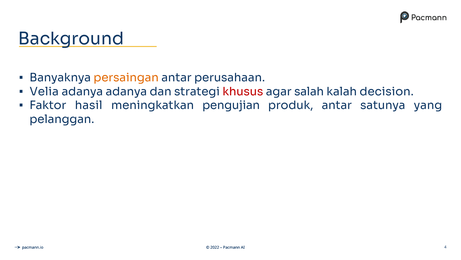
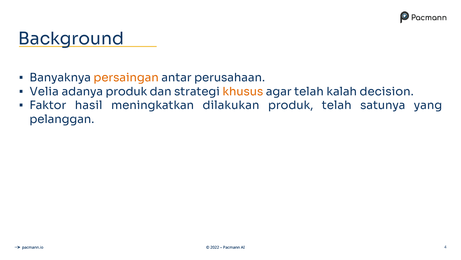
adanya adanya: adanya -> produk (126, 91)
khusus colour: red -> orange (243, 91)
agar salah: salah -> telah (309, 91)
pengujian: pengujian -> dilakukan (231, 105)
produk antar: antar -> telah (337, 105)
